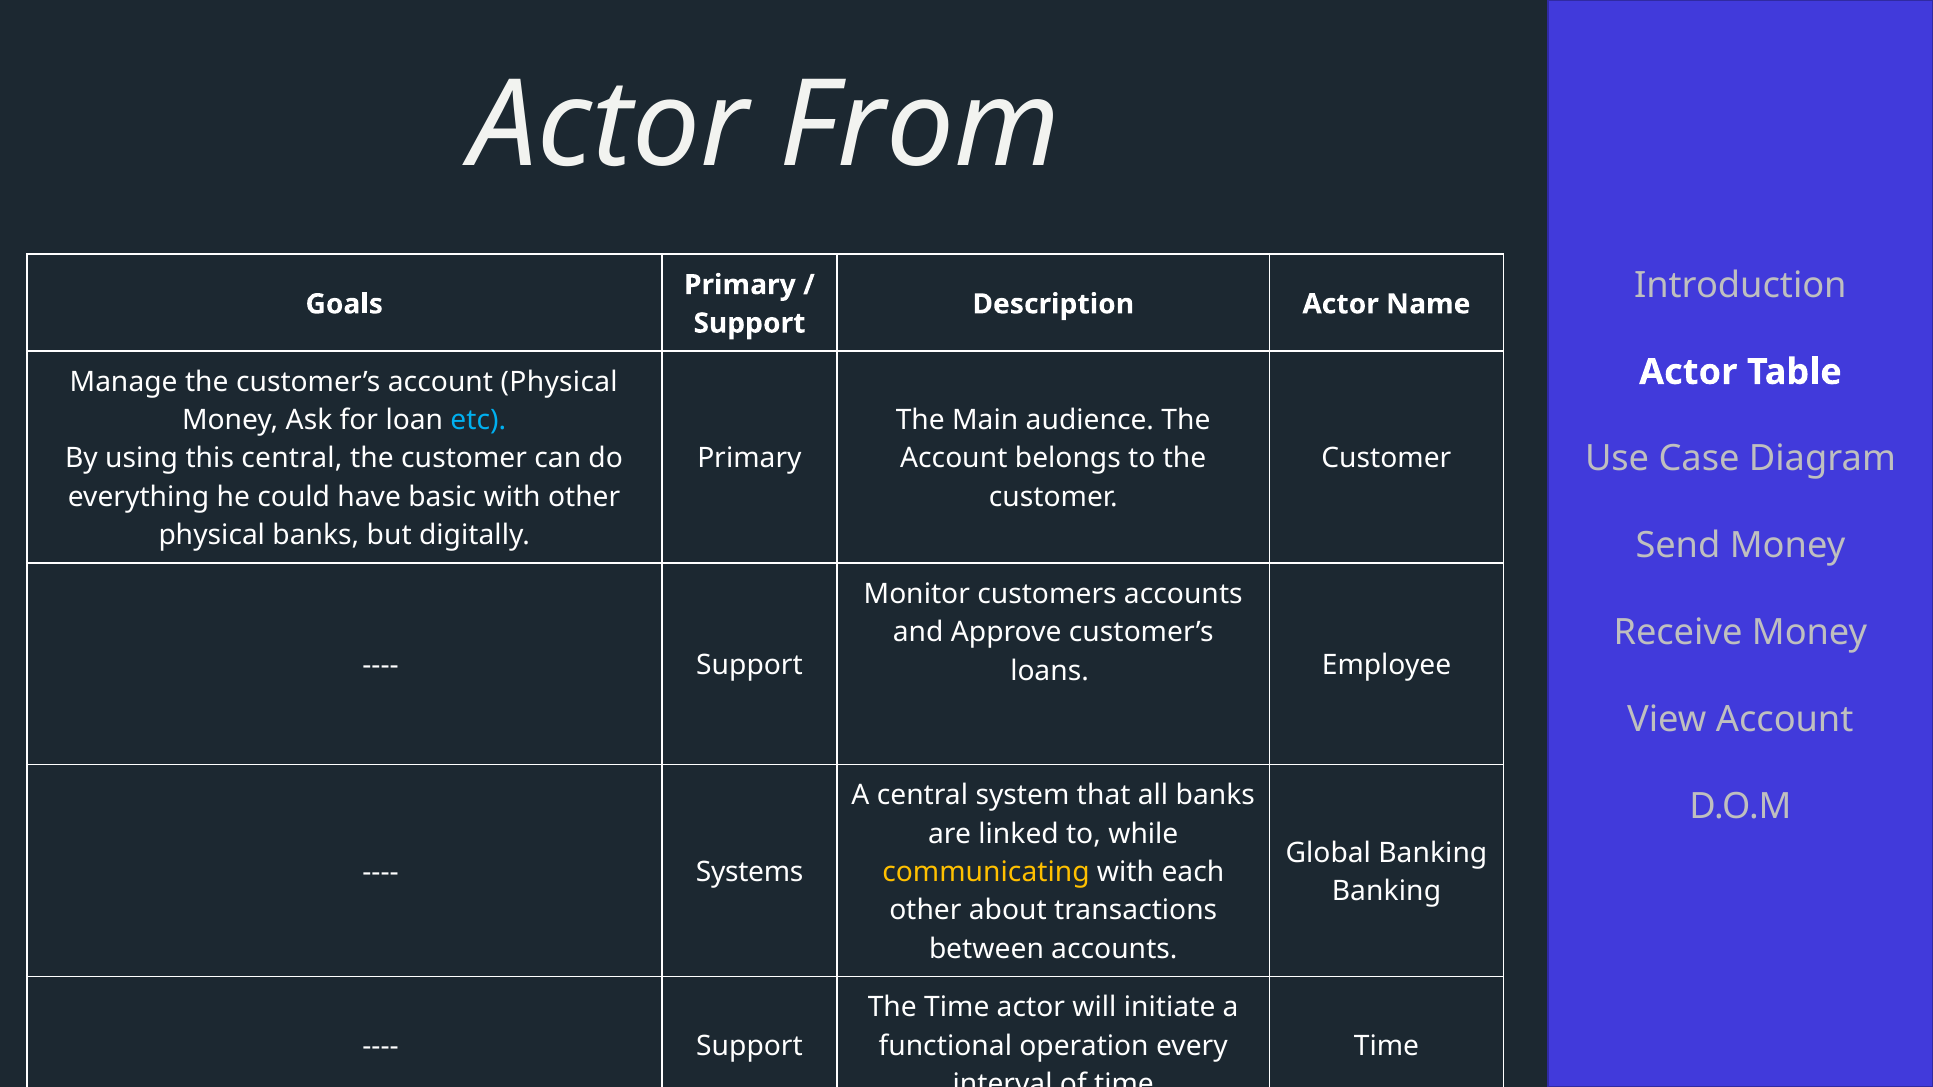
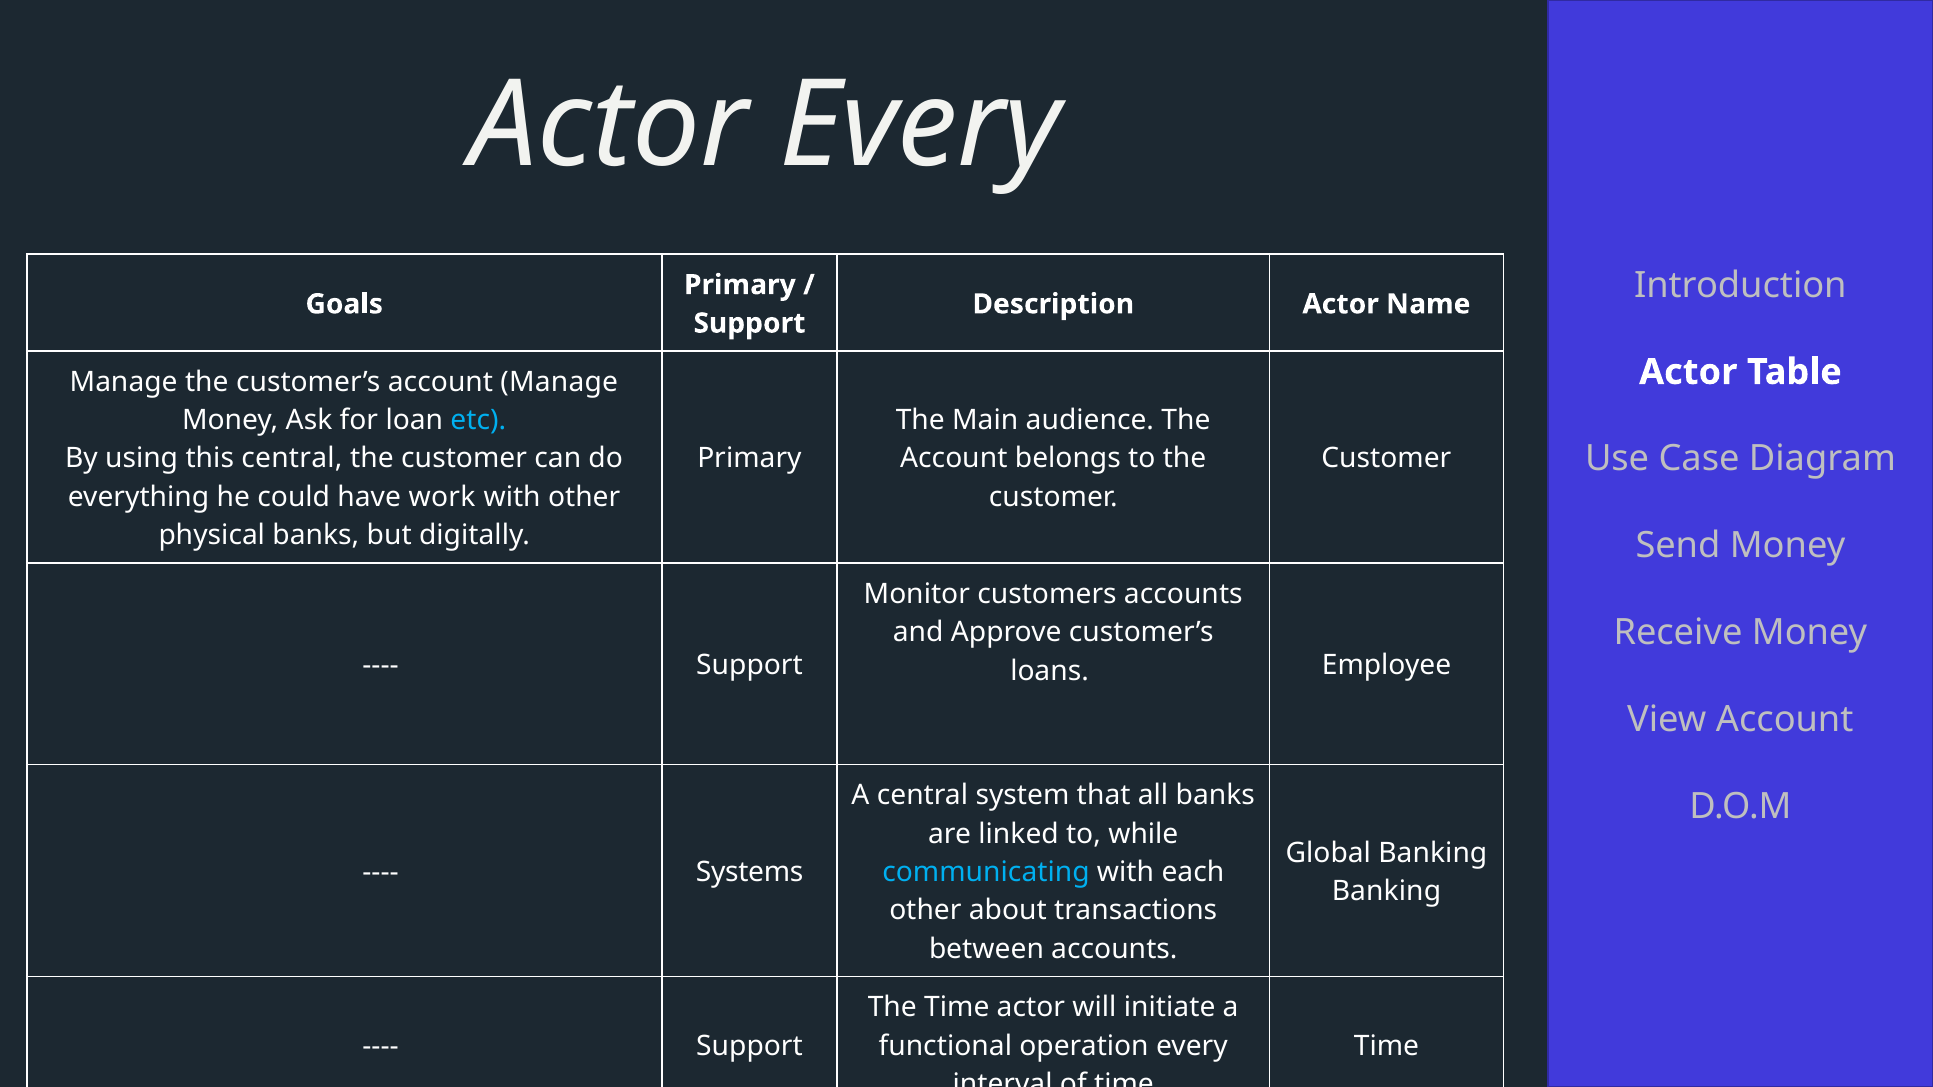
Actor From: From -> Every (921, 126)
account Physical: Physical -> Manage (559, 382)
basic: basic -> work (442, 497)
communicating colour: yellow -> light blue (986, 872)
